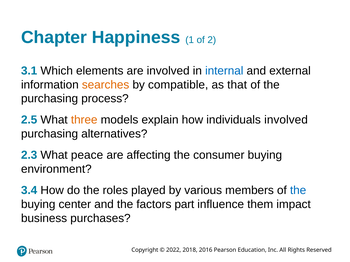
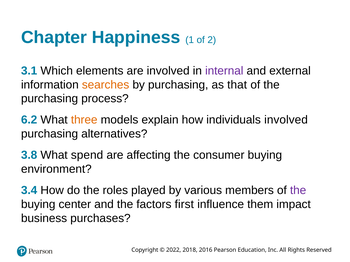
internal colour: blue -> purple (224, 71)
by compatible: compatible -> purchasing (178, 85)
2.5: 2.5 -> 6.2 (29, 120)
2.3: 2.3 -> 3.8 (29, 155)
peace: peace -> spend (87, 155)
the colour: blue -> purple (298, 191)
part: part -> first (184, 205)
